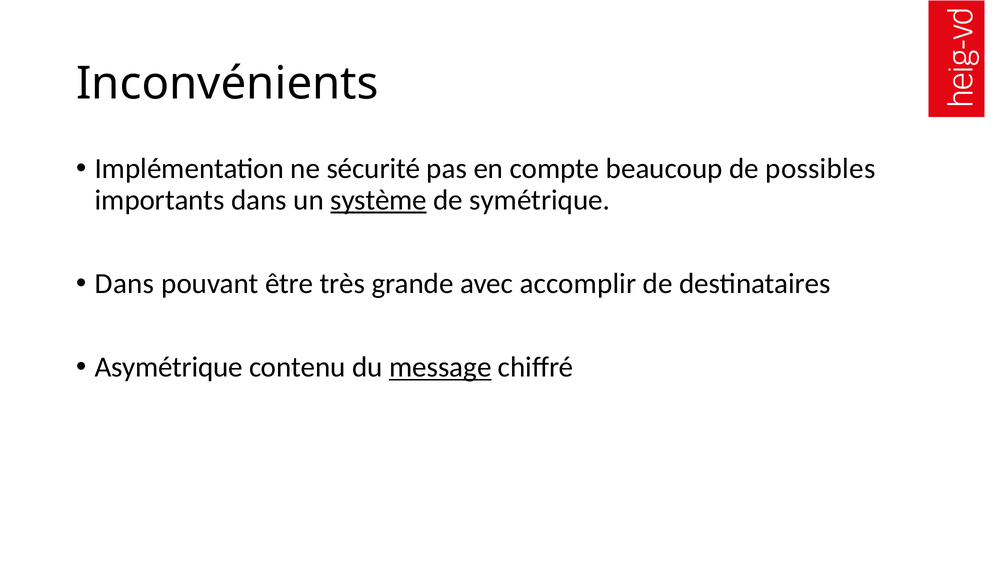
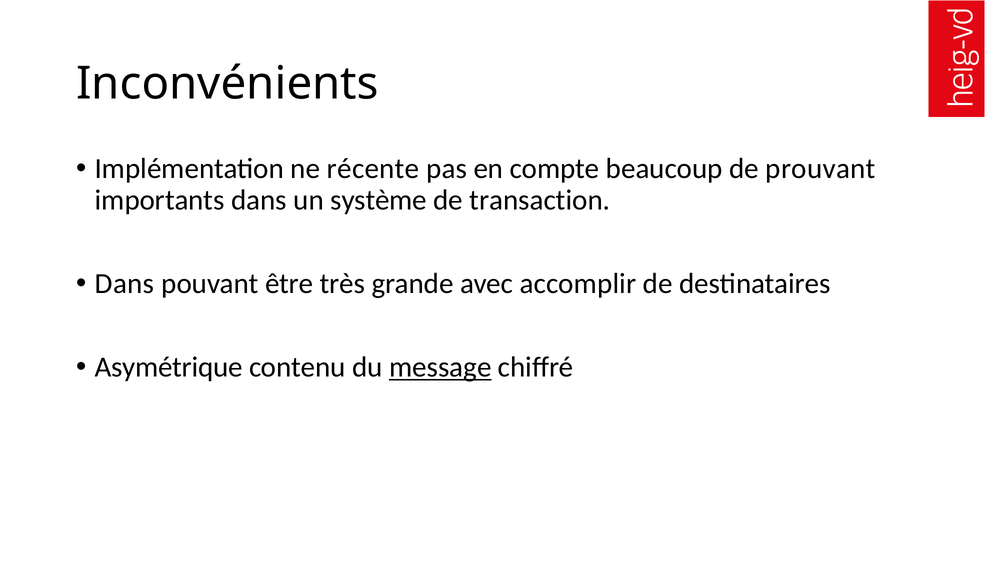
sécurité: sécurité -> récente (373, 169)
possibles: possibles -> prouvant (820, 169)
système underline: present -> none (379, 200)
symétrique: symétrique -> transaction (540, 200)
